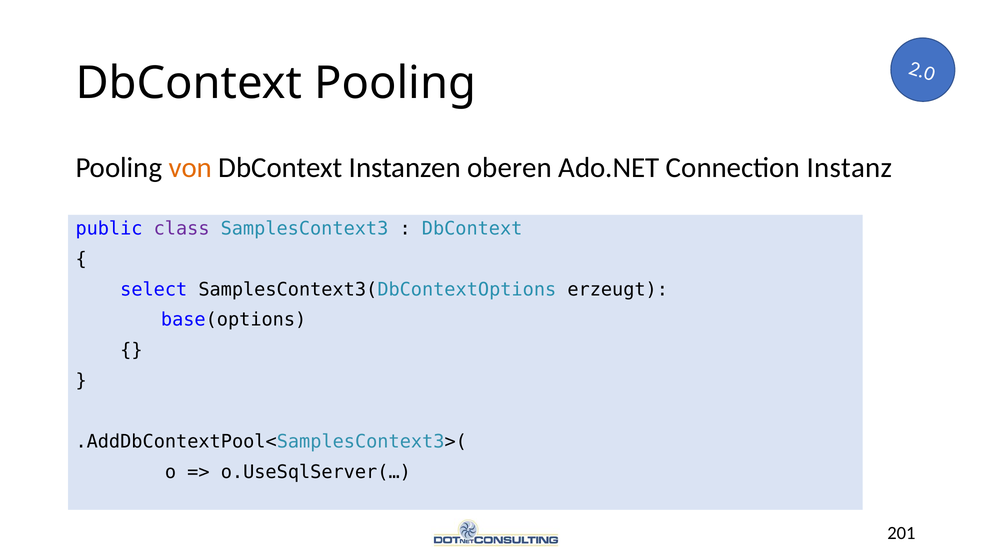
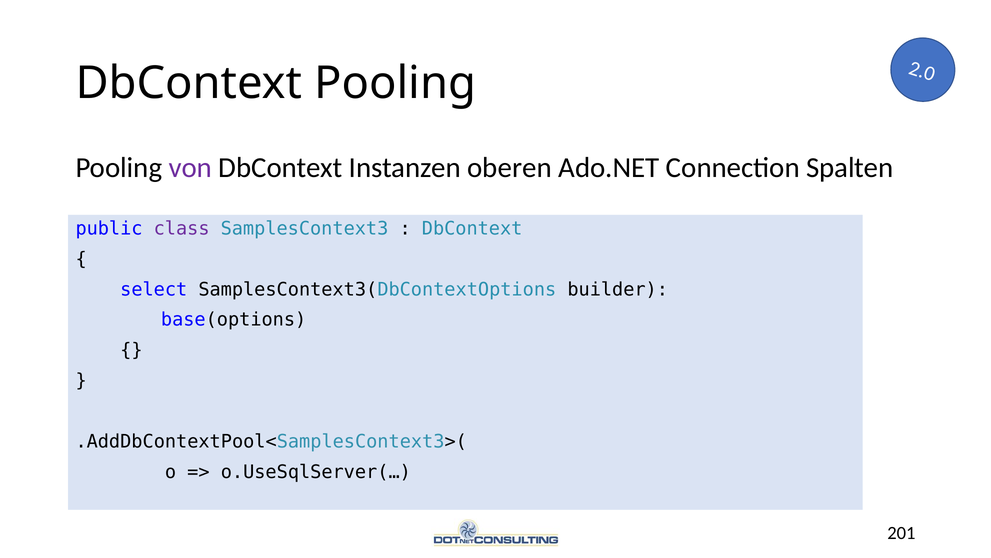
von colour: orange -> purple (190, 168)
Instanz: Instanz -> Spalten (850, 168)
erzeugt: erzeugt -> builder (618, 289)
